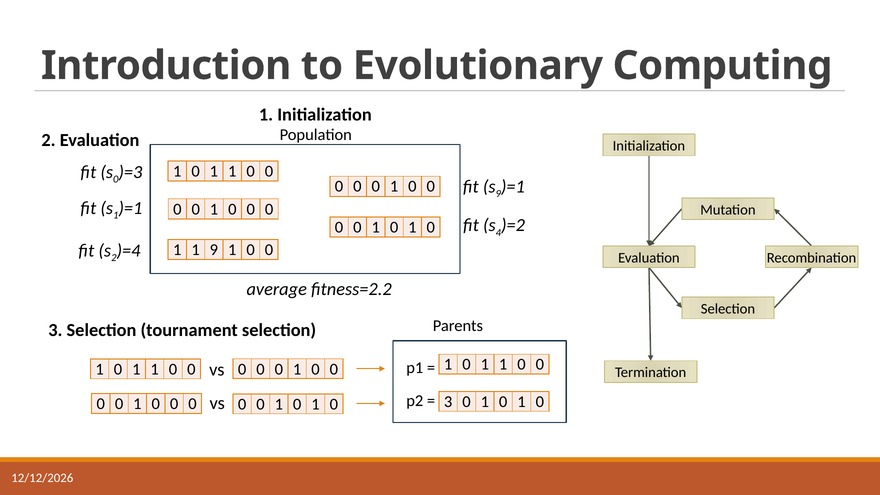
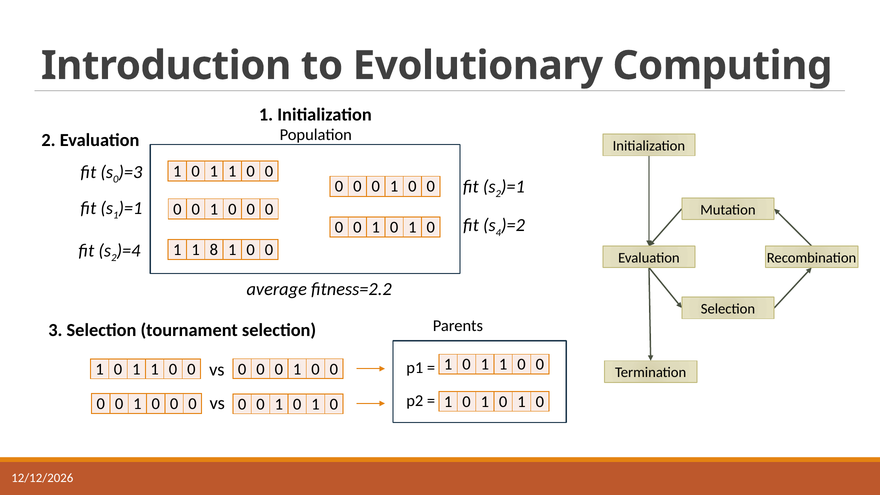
9: 9 -> 2 (498, 194)
1 9: 9 -> 8 (214, 250)
3: 3 -> 1 (448, 402)
